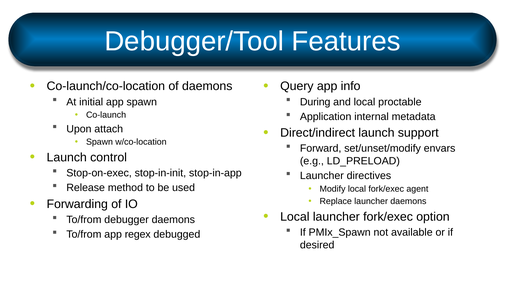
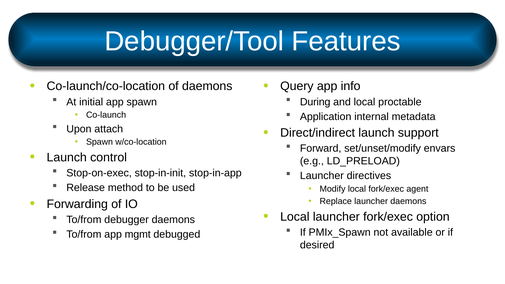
regex: regex -> mgmt (138, 234)
